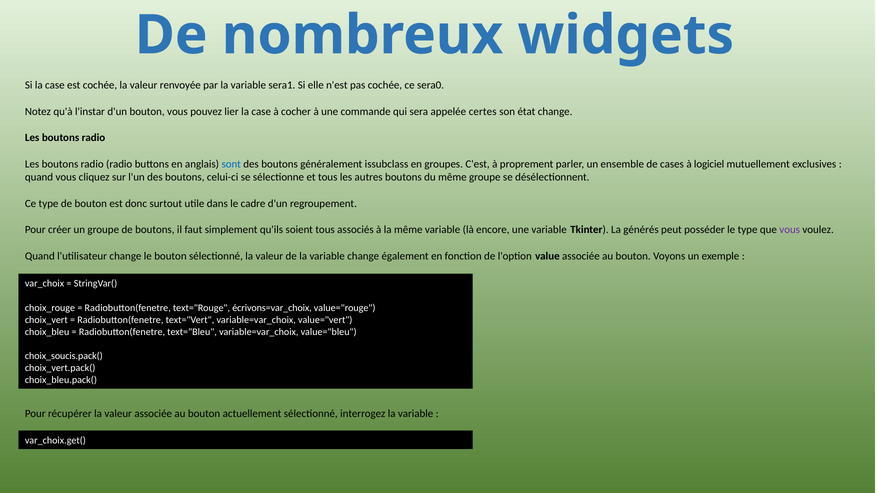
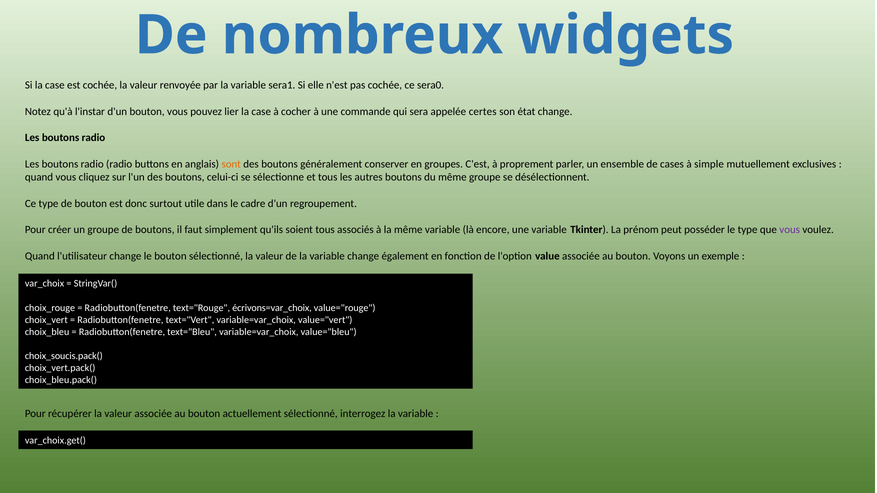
sont colour: blue -> orange (231, 164)
issubclass: issubclass -> conserver (387, 164)
logiciel: logiciel -> simple (709, 164)
générés: générés -> prénom (641, 230)
